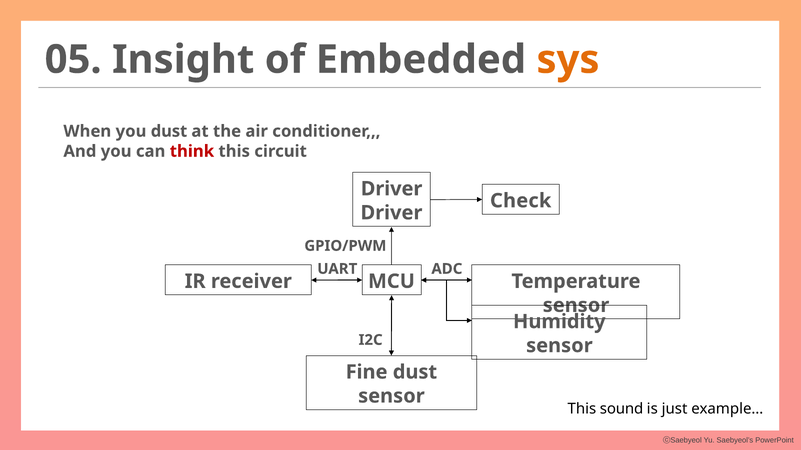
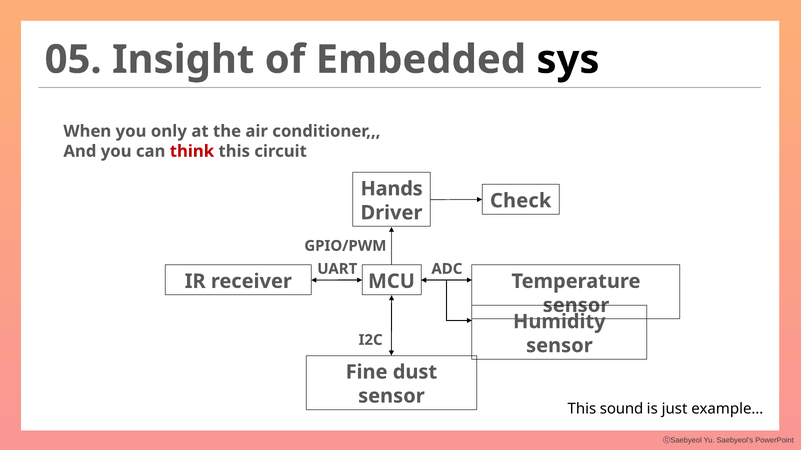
sys colour: orange -> black (568, 60)
you dust: dust -> only (169, 131)
Driver: Driver -> Hands (392, 189)
